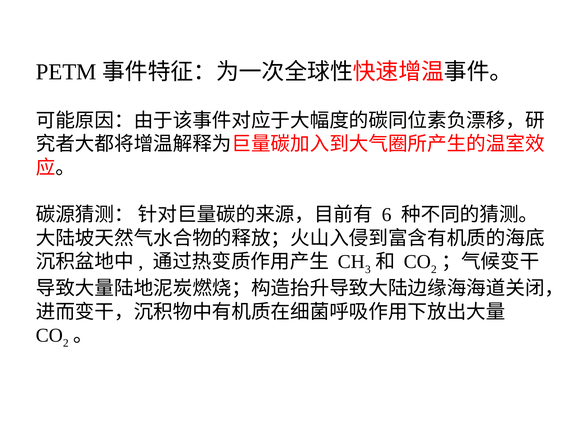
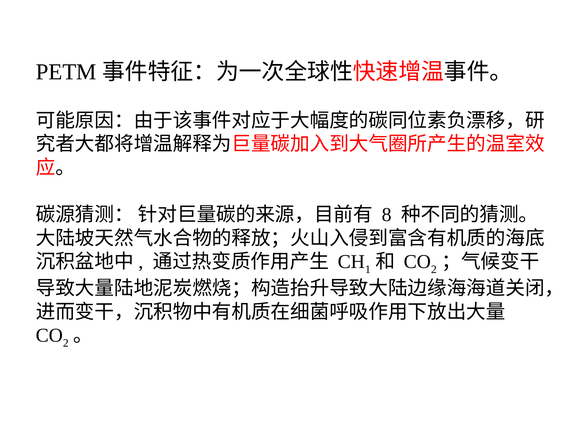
6: 6 -> 8 (387, 214)
3: 3 -> 1 (368, 269)
